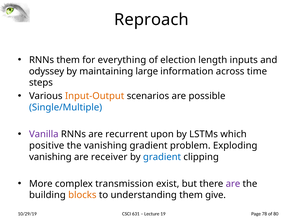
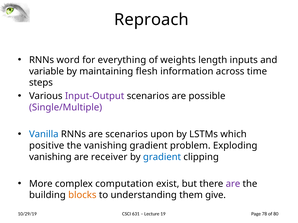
RNNs them: them -> word (68, 60)
election: election -> weights (178, 60)
odyssey: odyssey -> variable (47, 71)
large: large -> flesh (147, 71)
Input-Output colour: orange -> purple (95, 96)
Single/Multiple colour: blue -> purple (66, 108)
Vanilla colour: purple -> blue (44, 134)
are recurrent: recurrent -> scenarios (127, 134)
transmission: transmission -> computation (124, 184)
